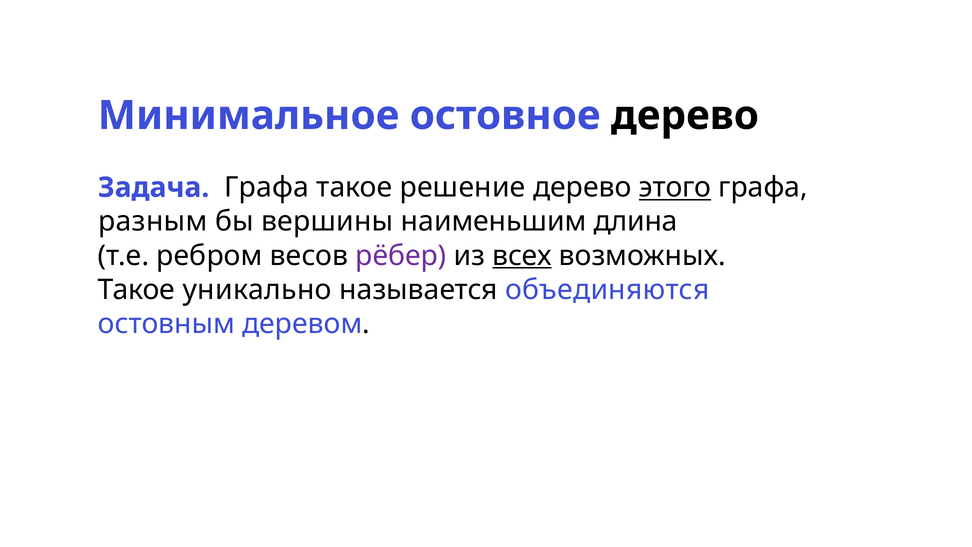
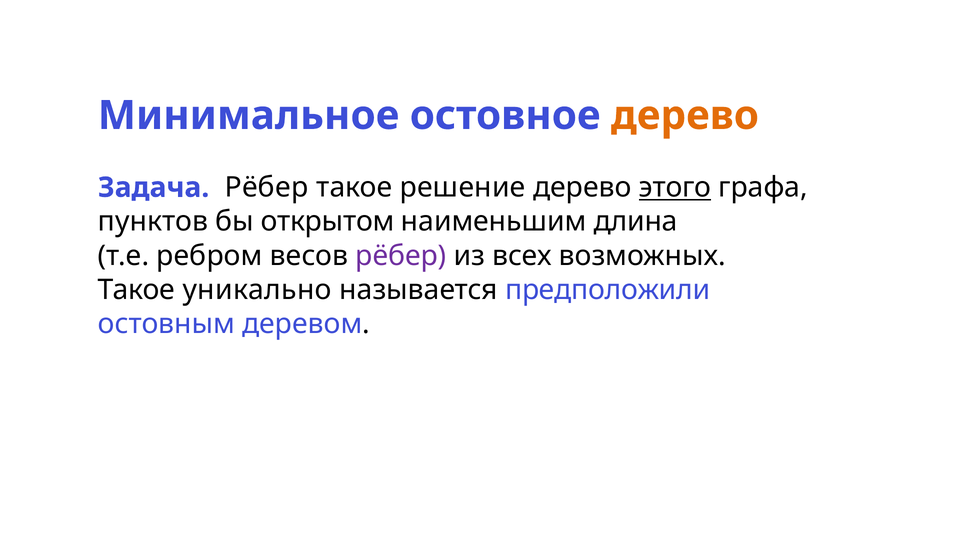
дерево colour: black -> orange (685, 116)
Задача Графа: Графа -> Рёбер (266, 187)
разным: разным -> пунктов (153, 221)
вершины: вершины -> открытом (328, 221)
всех underline: present -> none (522, 256)
объединяются: объединяются -> предположили (608, 290)
